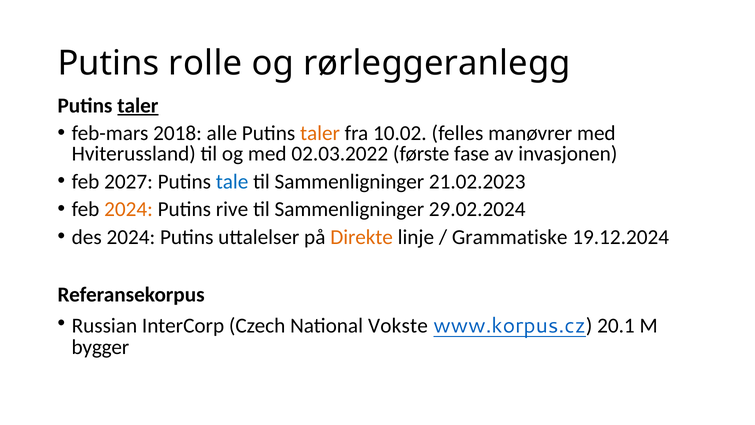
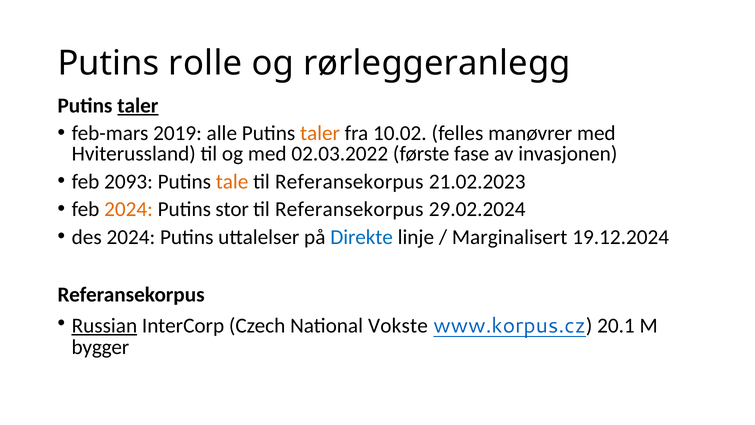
2018: 2018 -> 2019 (177, 133)
2027: 2027 -> 2093 (128, 182)
tale colour: blue -> orange (232, 182)
Sammenligninger: Sammenligninger -> Referansekorpus (349, 182)
rive: rive -> stor (232, 209)
Sammenligninger: Sammenligninger -> Referansekorpus (349, 209)
Direkte colour: orange -> blue (362, 237)
Grammatiske: Grammatiske -> Marginalisert (510, 237)
Russian underline: none -> present (104, 325)
